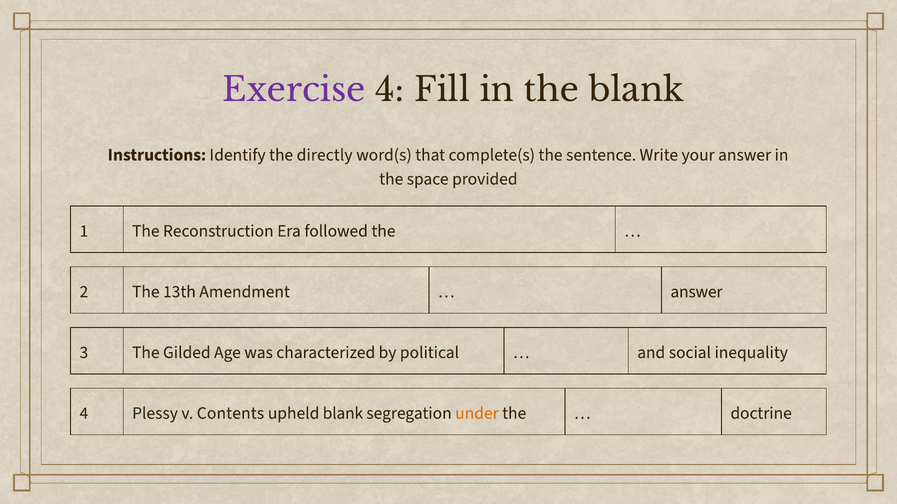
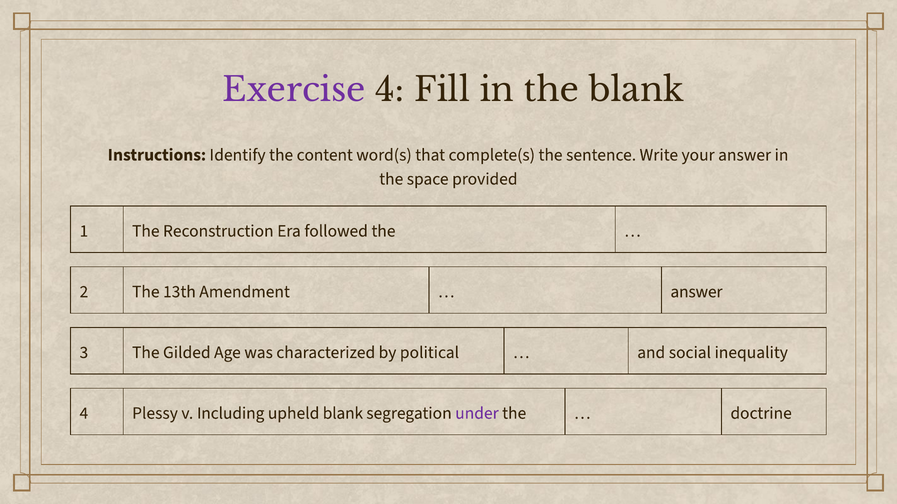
directly: directly -> content (325, 155)
Contents: Contents -> Including (231, 413)
under colour: orange -> purple (477, 413)
